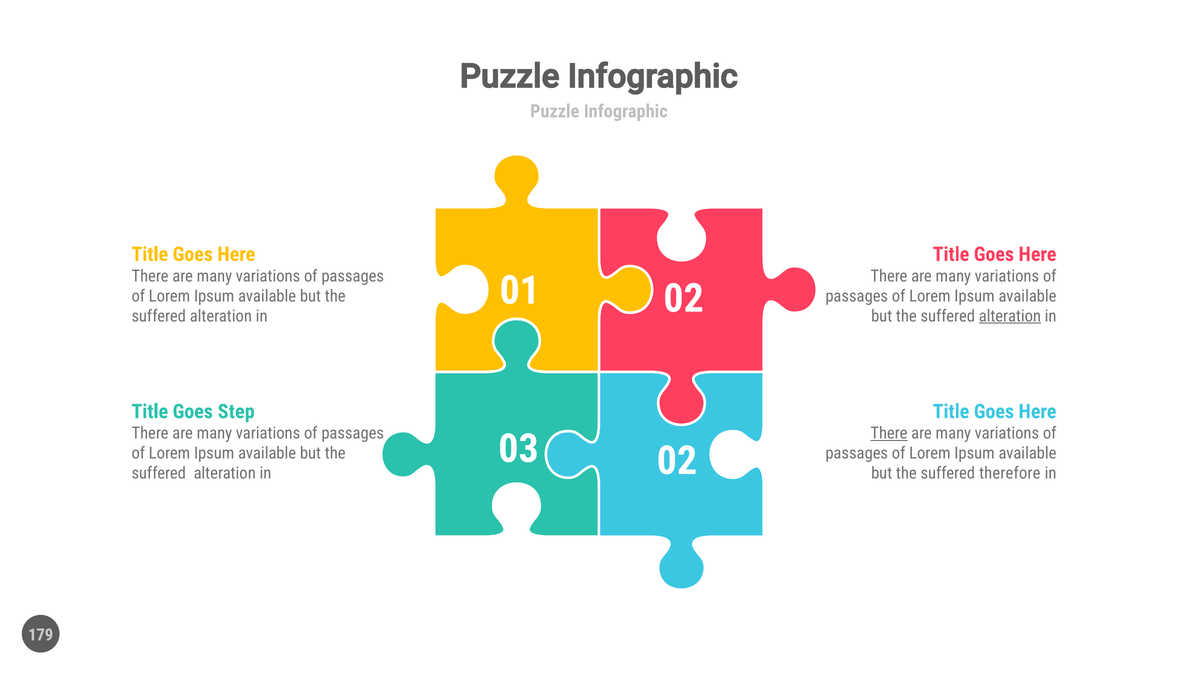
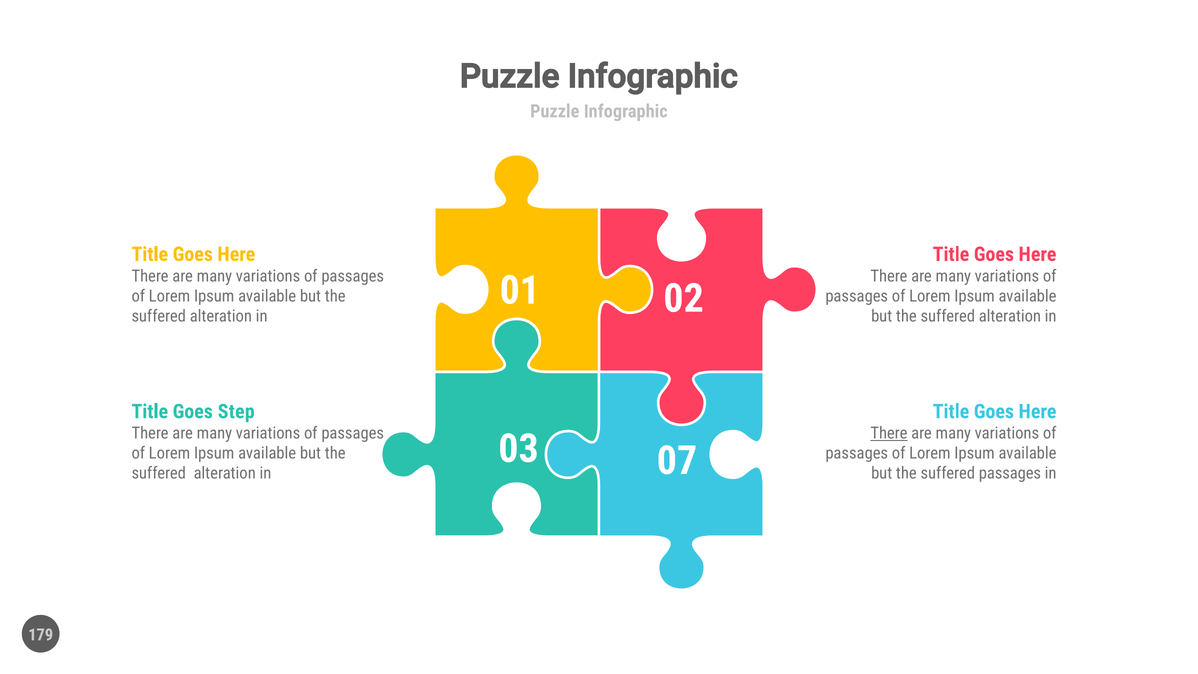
alteration underline: present -> none (1010, 316)
03 02: 02 -> 07 (677, 461)
suffered therefore: therefore -> passages (1010, 473)
